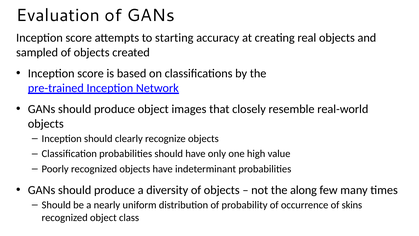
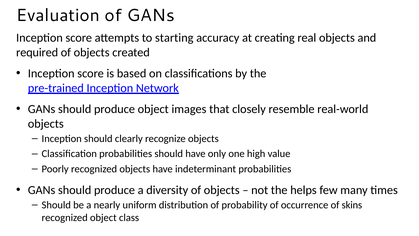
sampled: sampled -> required (37, 52)
along: along -> helps (303, 190)
